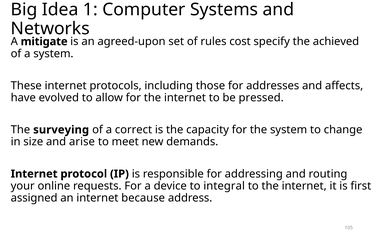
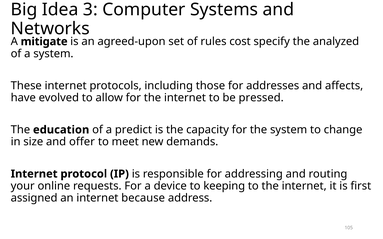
1: 1 -> 3 (90, 10)
achieved: achieved -> analyzed (336, 42)
surveying: surveying -> education (61, 130)
correct: correct -> predict (133, 130)
arise: arise -> offer (82, 142)
integral: integral -> keeping (224, 186)
